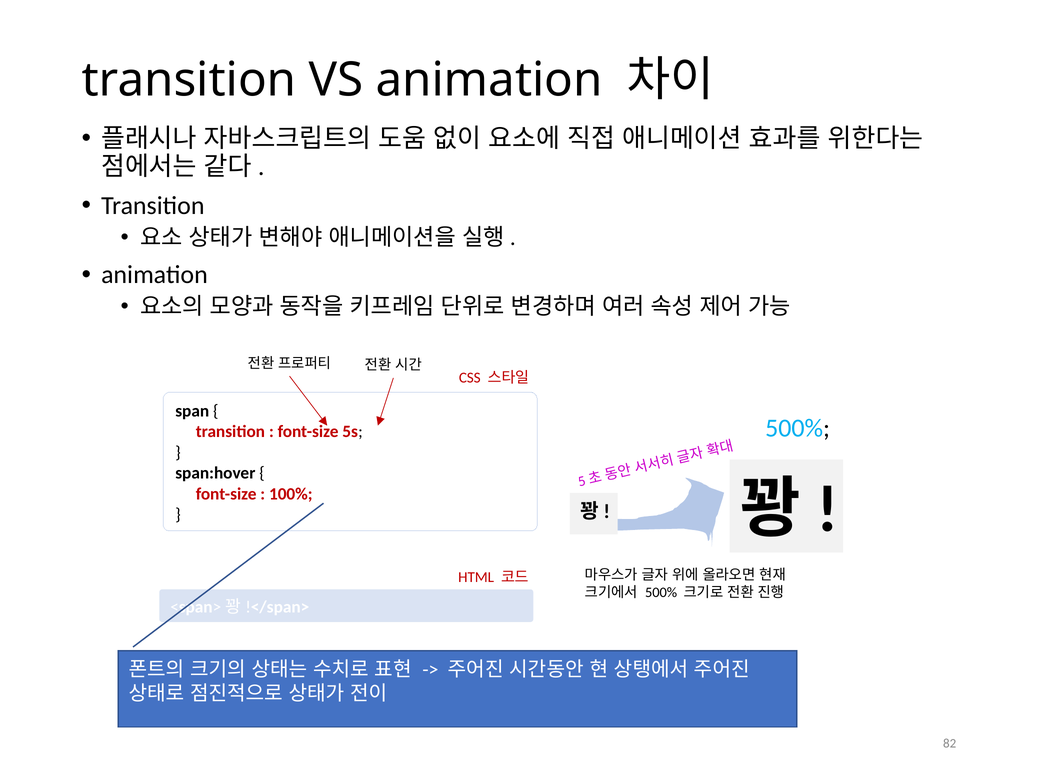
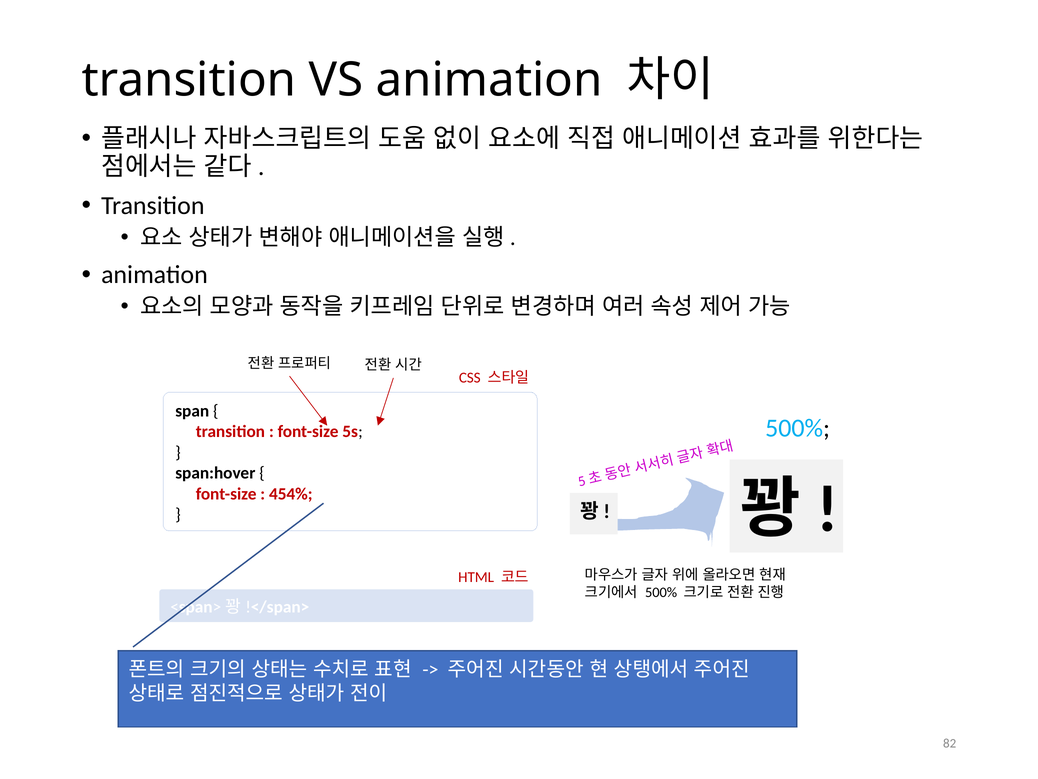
100%: 100% -> 454% (291, 494)
